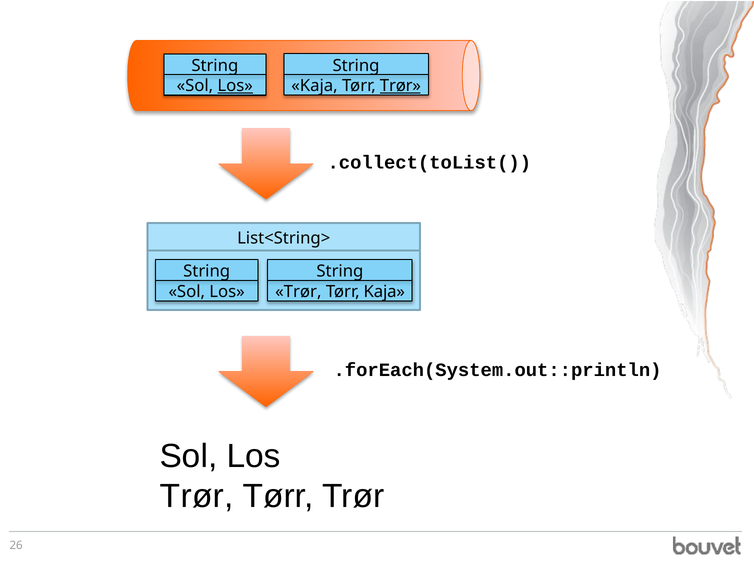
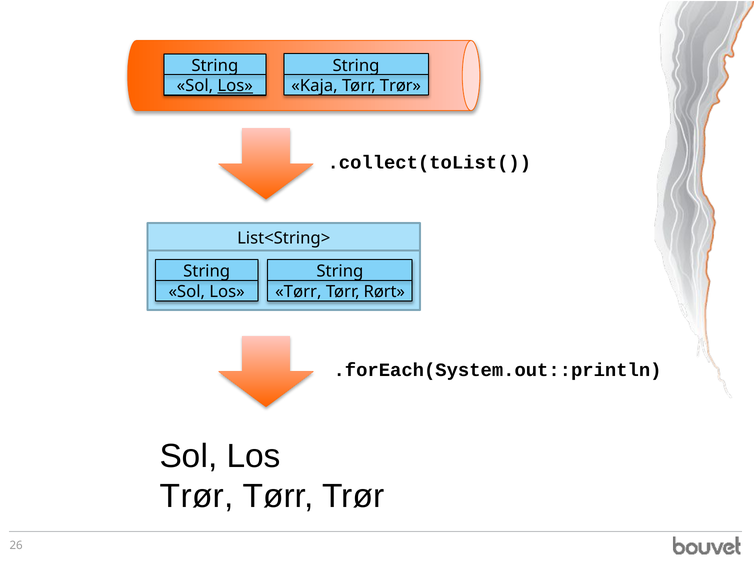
Trør underline: present -> none (400, 86)
Trør: Trør -> Tørr (298, 292)
Tørr Kaja: Kaja -> Rørt (384, 292)
